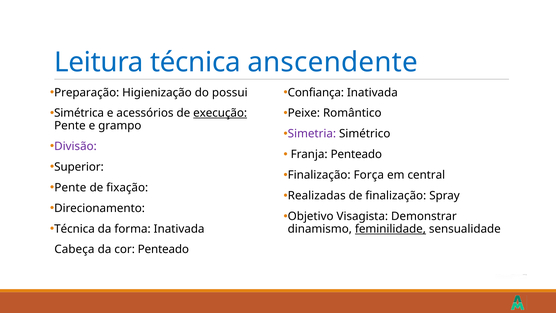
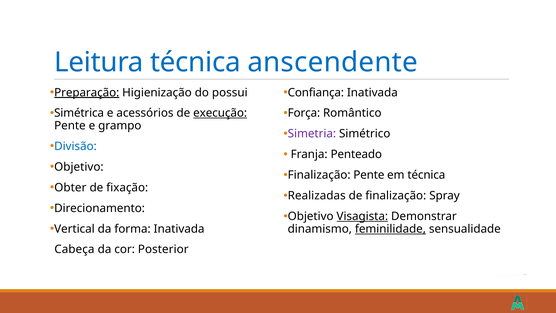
Preparação underline: none -> present (87, 92)
Peixe: Peixe -> Força (304, 113)
Divisão colour: purple -> blue (75, 146)
Superior: Superior -> Objetivo (79, 167)
Finalização Força: Força -> Pente (369, 175)
em central: central -> técnica (426, 175)
Pente: Pente -> Obter (70, 187)
Visagista underline: none -> present (362, 216)
Técnica: Técnica -> Vertical (74, 229)
cor Penteado: Penteado -> Posterior (163, 249)
